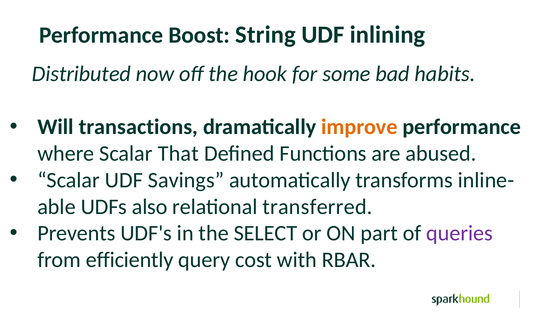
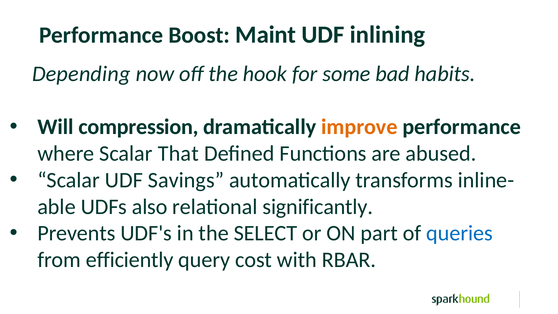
String: String -> Maint (266, 35)
Distributed: Distributed -> Depending (81, 74)
transactions: transactions -> compression (138, 127)
transferred: transferred -> significantly (318, 207)
queries colour: purple -> blue (460, 233)
